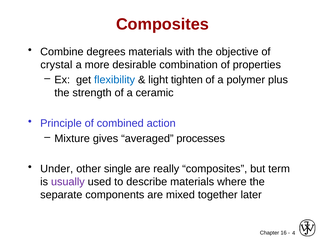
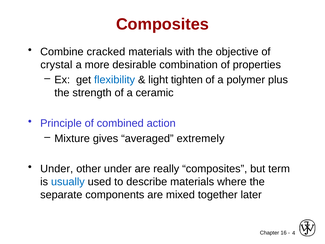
degrees: degrees -> cracked (106, 52)
processes: processes -> extremely (201, 138)
other single: single -> under (118, 169)
usually colour: purple -> blue (68, 182)
